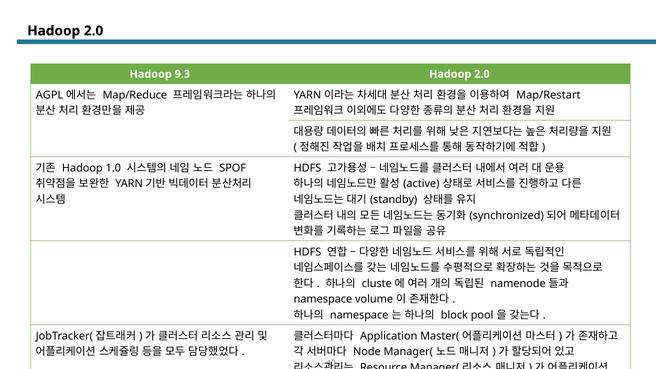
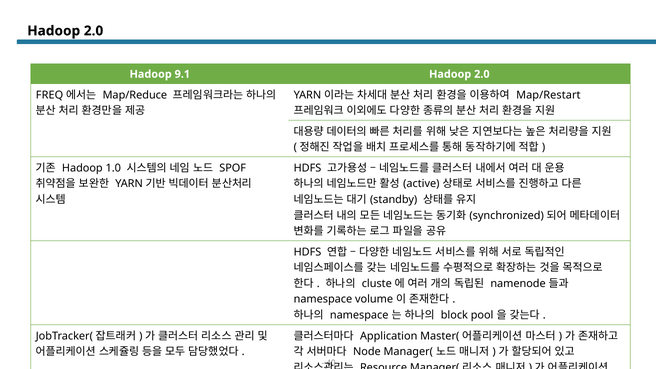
9.3: 9.3 -> 9.1 (182, 74)
AGPL: AGPL -> FREQ (50, 95)
